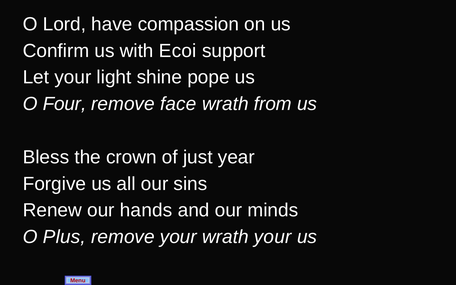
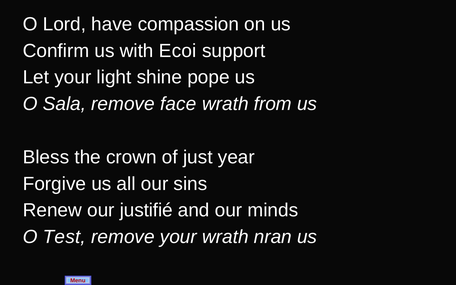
Four: Four -> Sala (64, 104)
hands: hands -> justifié (146, 210)
Plus: Plus -> Test (64, 237)
wrath your: your -> nran (273, 237)
